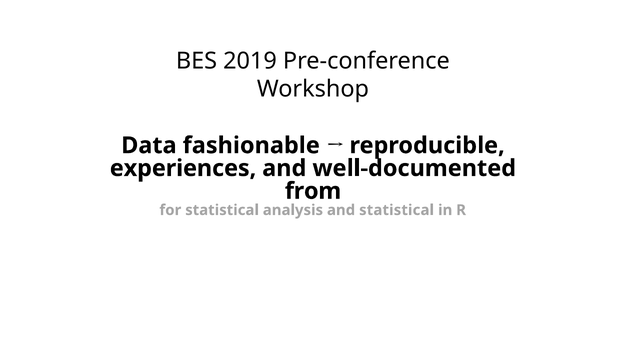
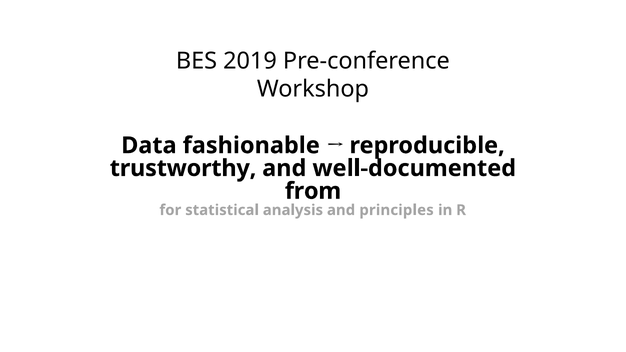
experiences: experiences -> trustworthy (183, 168)
and statistical: statistical -> principles (397, 210)
